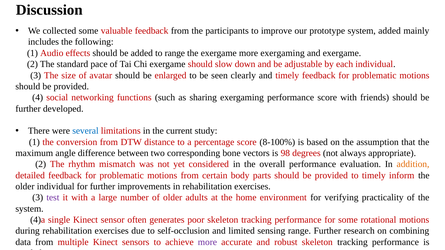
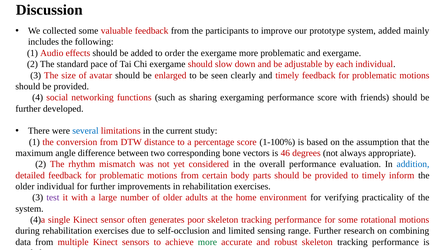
to range: range -> order (175, 53)
more exergaming: exergaming -> problematic (283, 53)
8-100%: 8-100% -> 1-100% (277, 142)
98: 98 -> 46 (285, 153)
addition colour: orange -> blue (413, 164)
more colour: purple -> green (207, 242)
